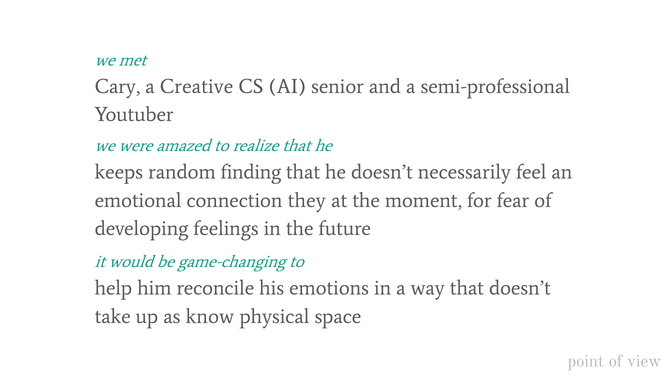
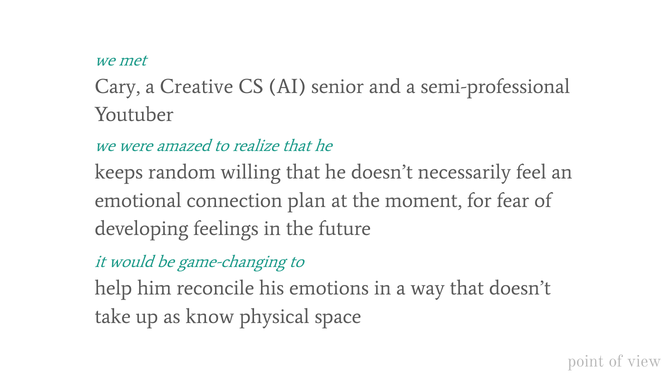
finding: finding -> willing (251, 172)
they: they -> plan (307, 200)
